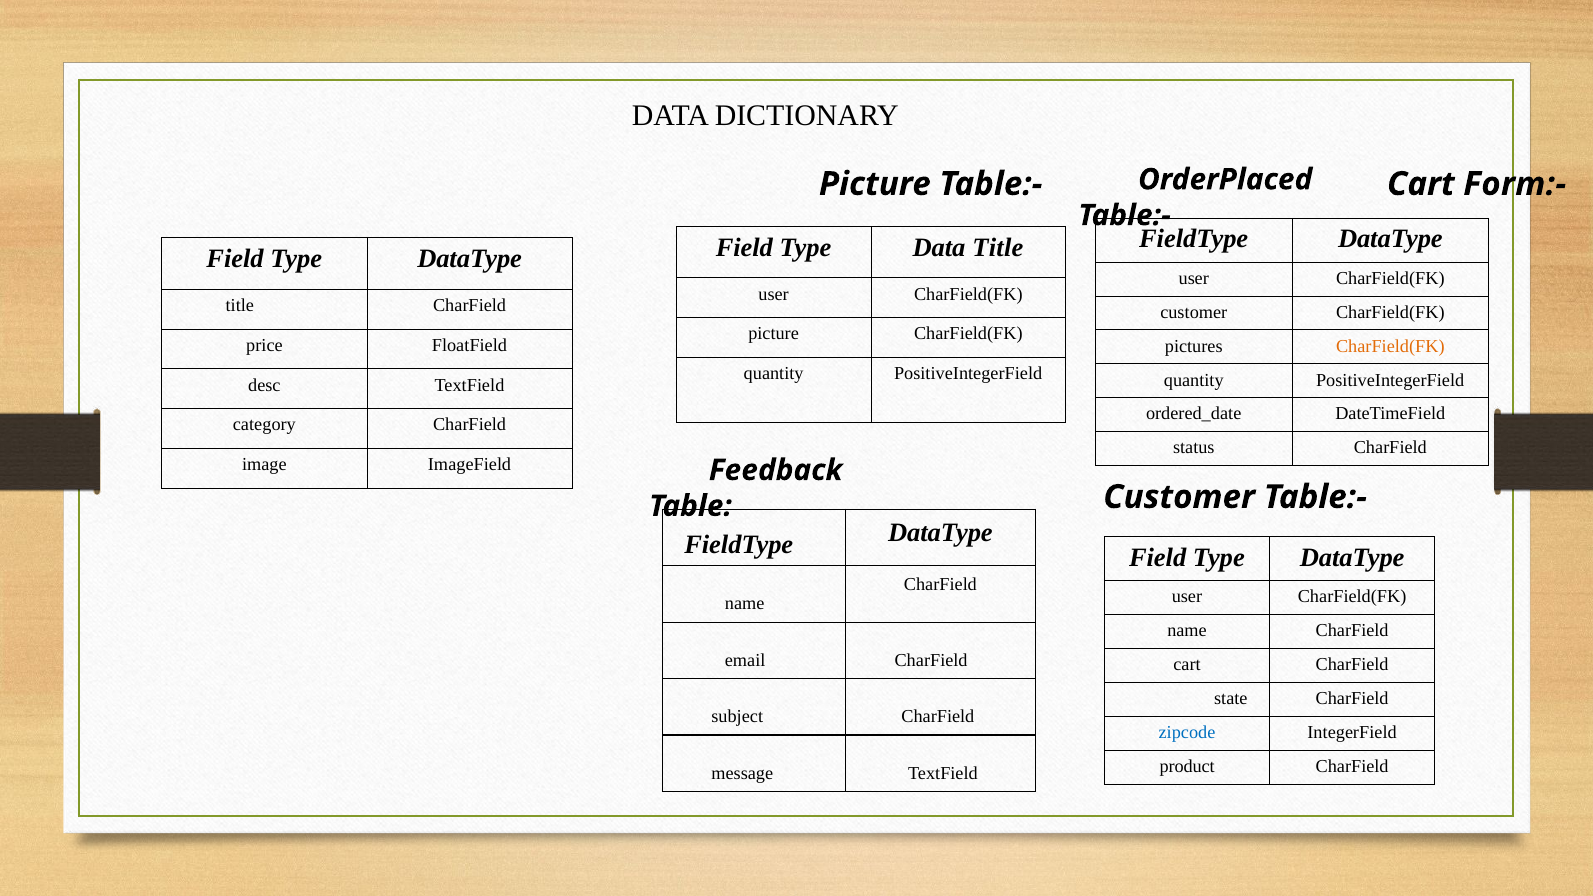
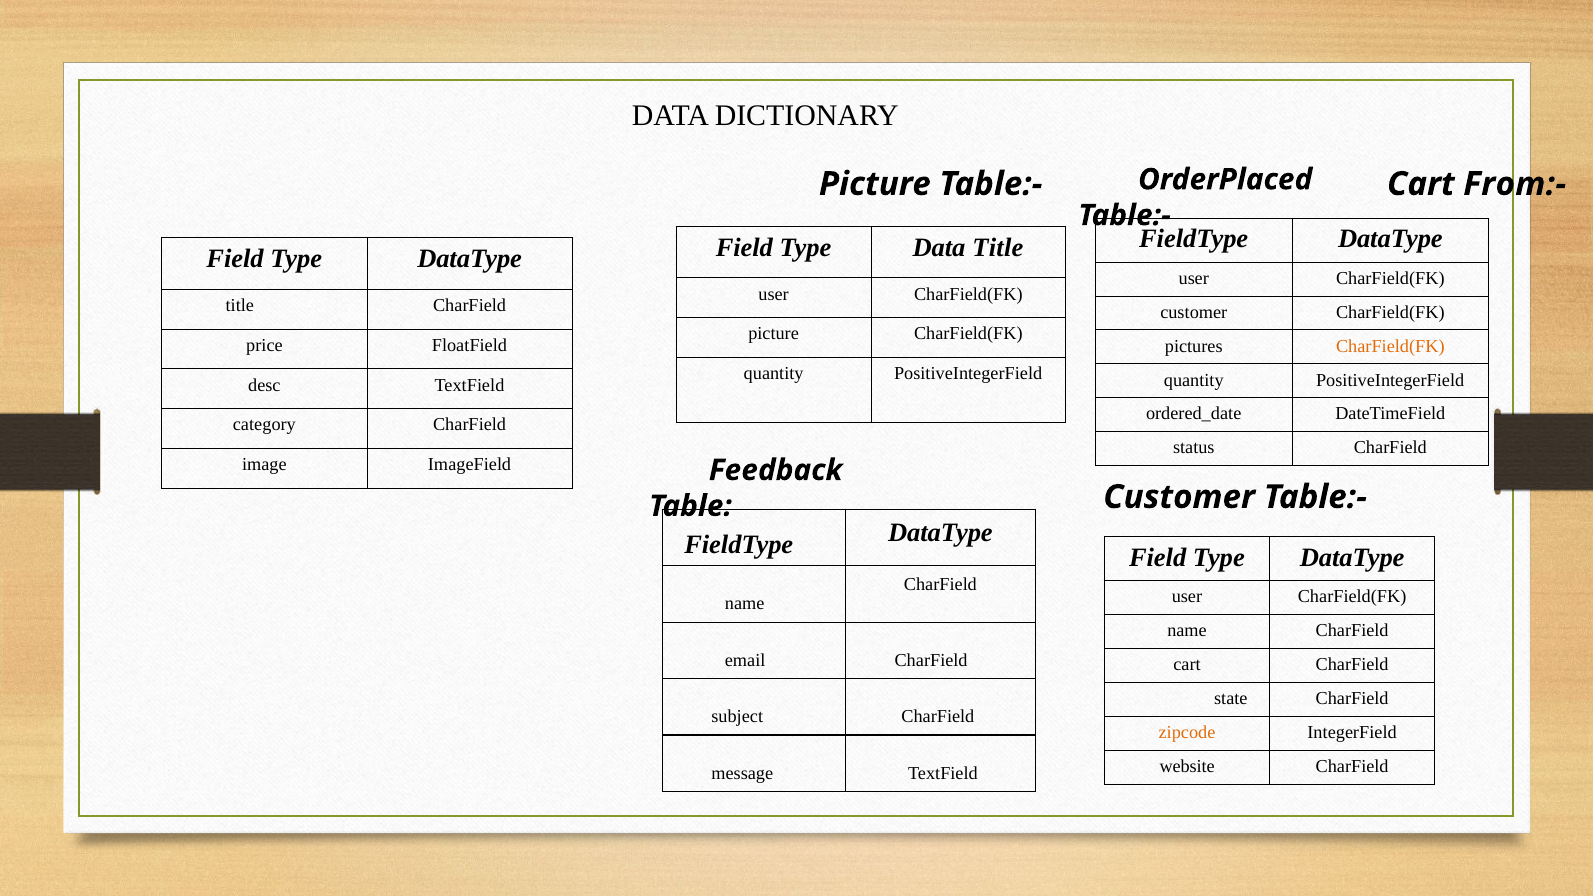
Form:-: Form:- -> From:- (1515, 184)
zipcode colour: blue -> orange (1187, 733)
product: product -> website (1187, 767)
